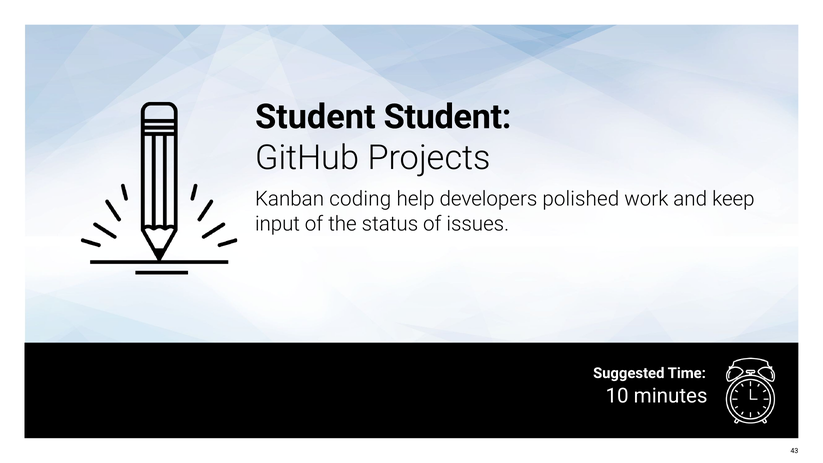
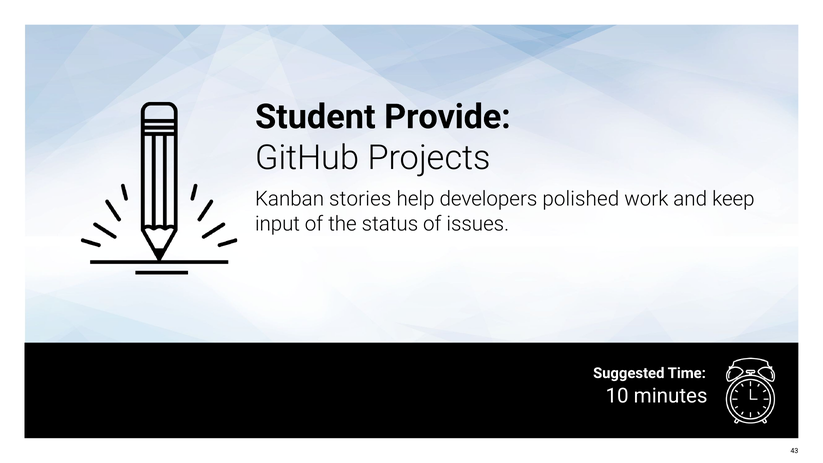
Student Student: Student -> Provide (447, 117)
coding: coding -> stories (360, 199)
